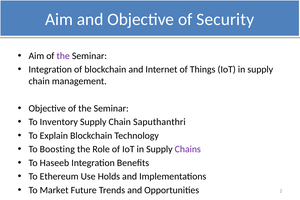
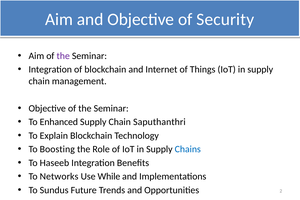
Inventory: Inventory -> Enhanced (59, 122)
Chains colour: purple -> blue (188, 149)
Ethereum: Ethereum -> Networks (59, 177)
Holds: Holds -> While (109, 177)
Market: Market -> Sundus (54, 190)
